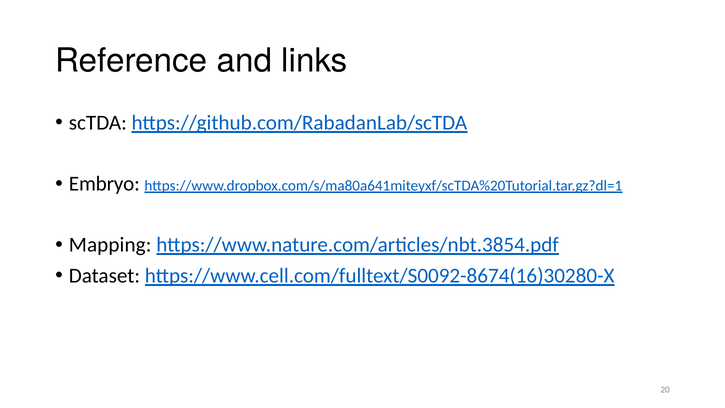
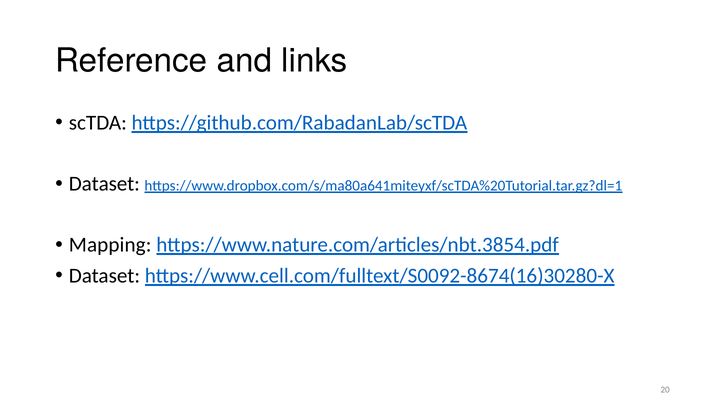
Embryo: Embryo -> Dataset (104, 184)
